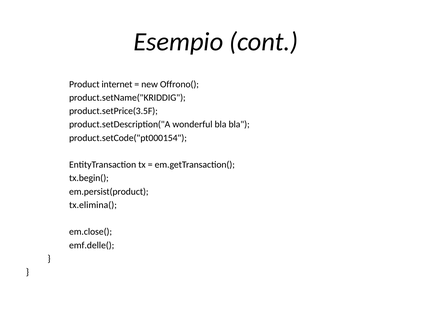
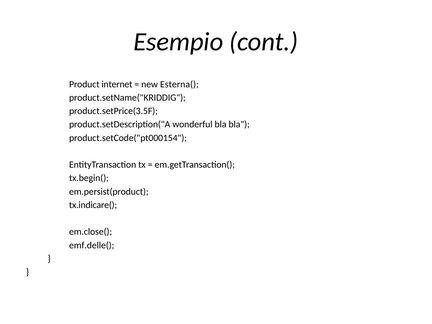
Offrono(: Offrono( -> Esterna( (179, 84)
tx.elimina(: tx.elimina( -> tx.indicare( (93, 205)
